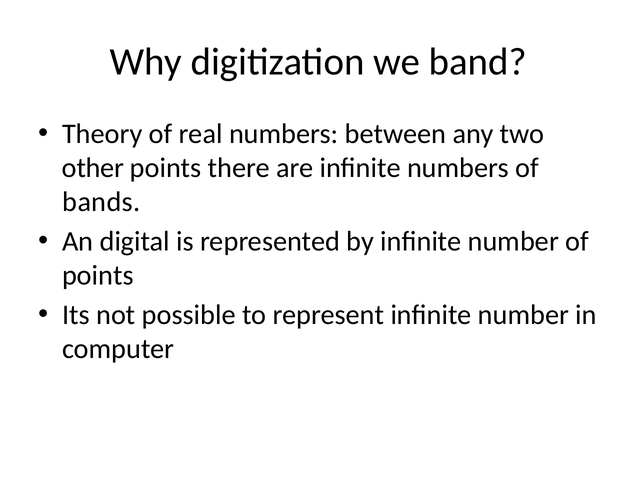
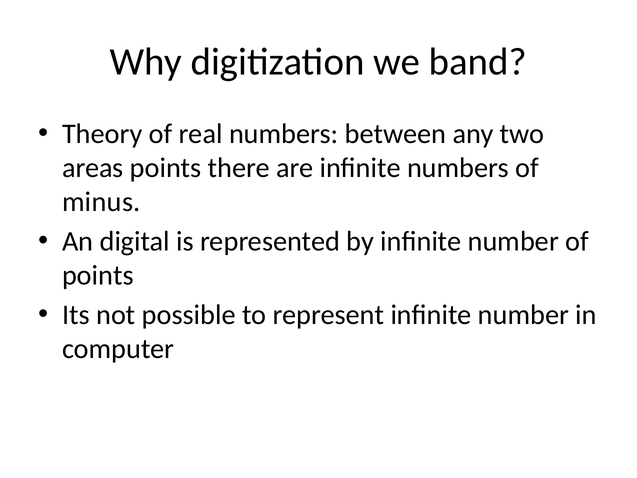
other: other -> areas (93, 168)
bands: bands -> minus (101, 202)
